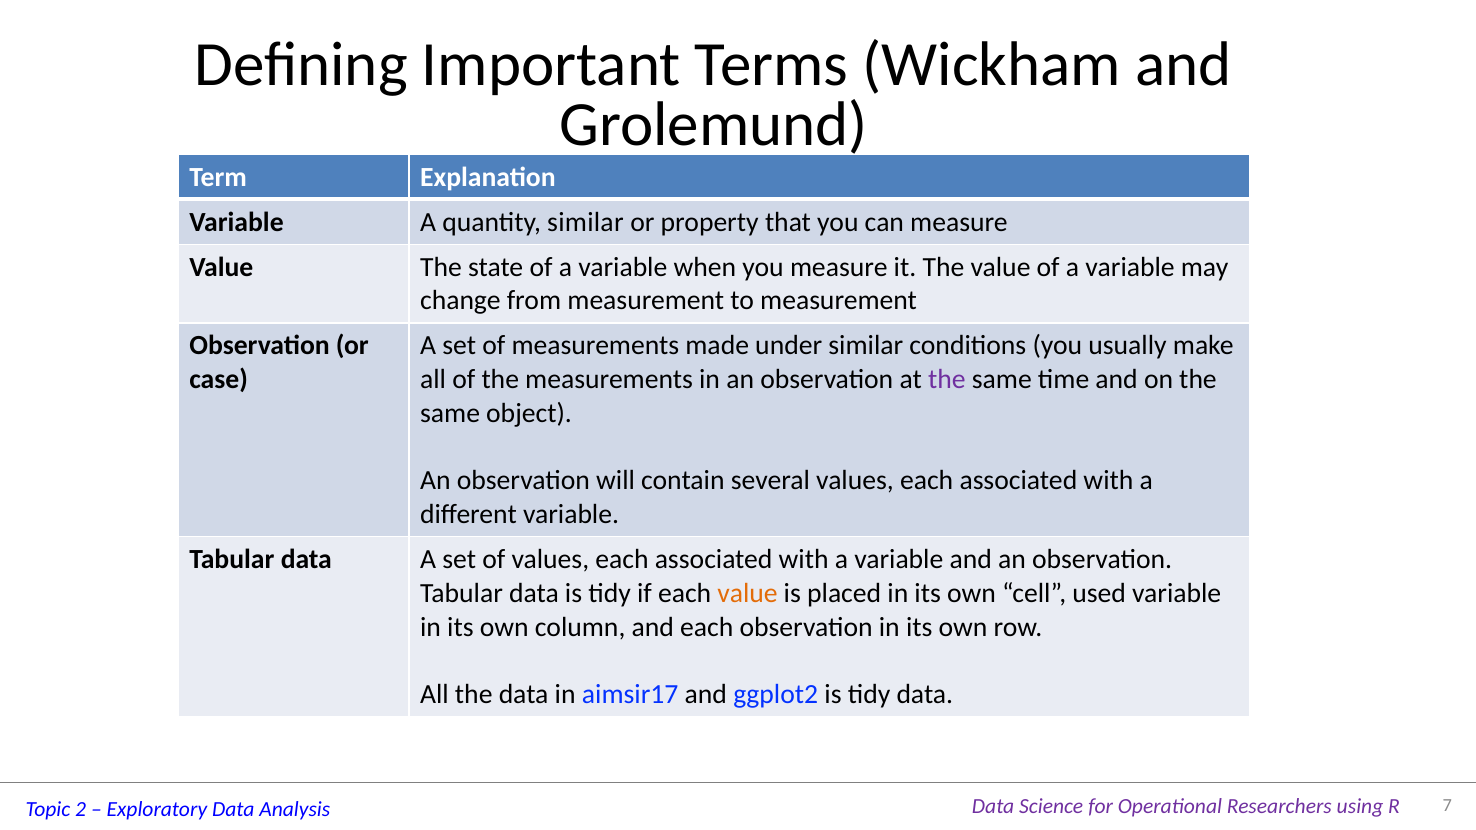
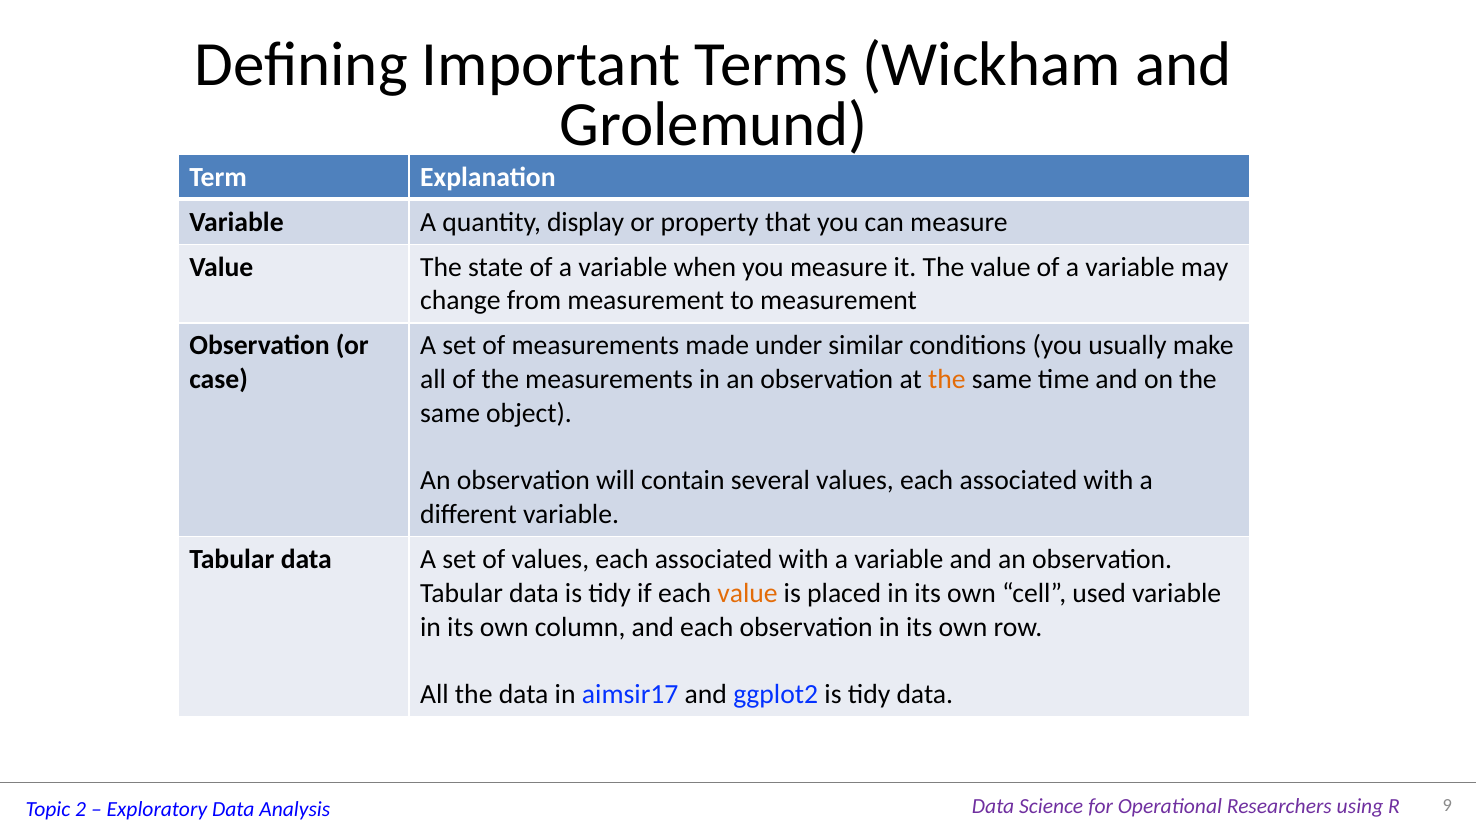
quantity similar: similar -> display (586, 222)
the colour: purple -> orange (947, 380)
7: 7 -> 9 (1447, 806)
